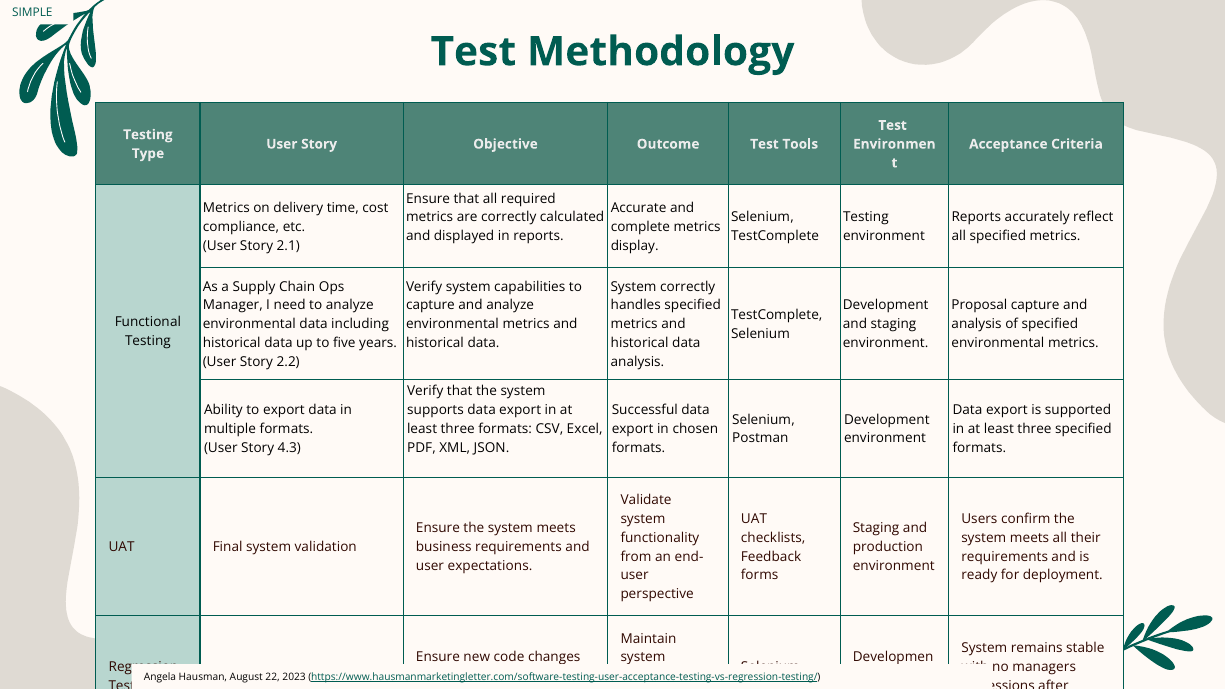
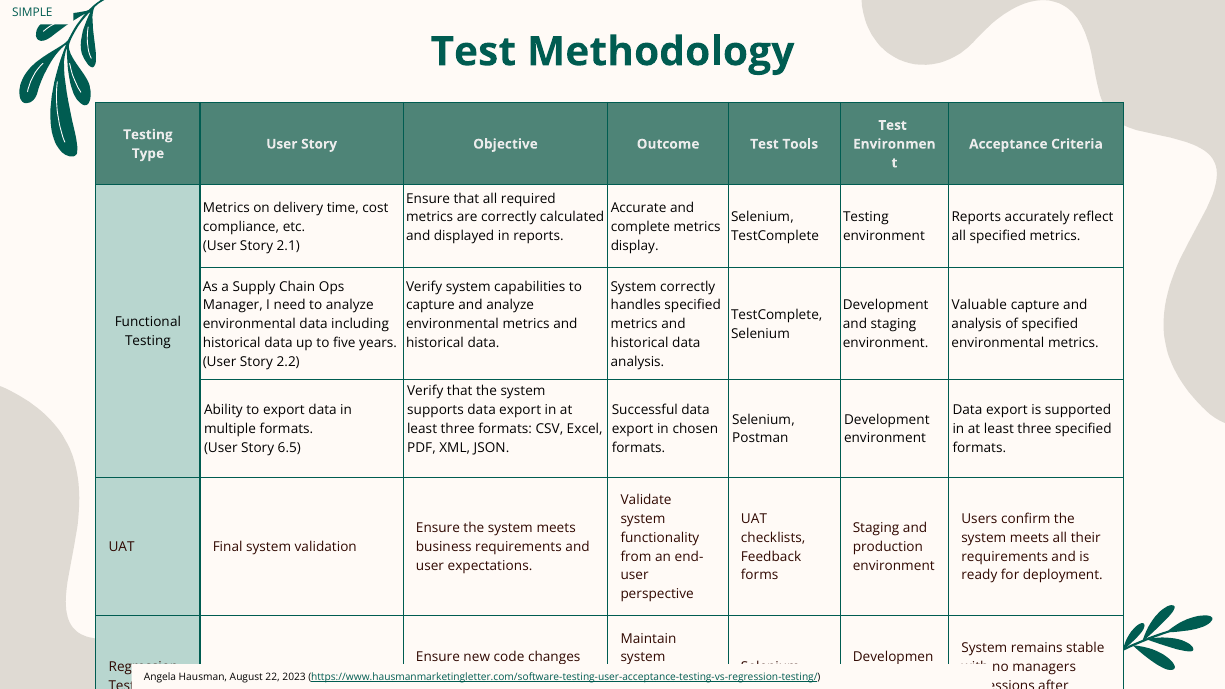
Proposal: Proposal -> Valuable (979, 305)
4.3: 4.3 -> 6.5 (289, 448)
